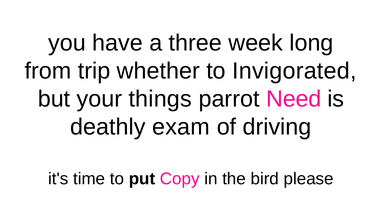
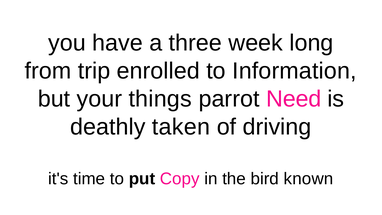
whether: whether -> enrolled (158, 71)
Invigorated: Invigorated -> Information (294, 71)
exam: exam -> taken (181, 127)
please: please -> known (309, 179)
